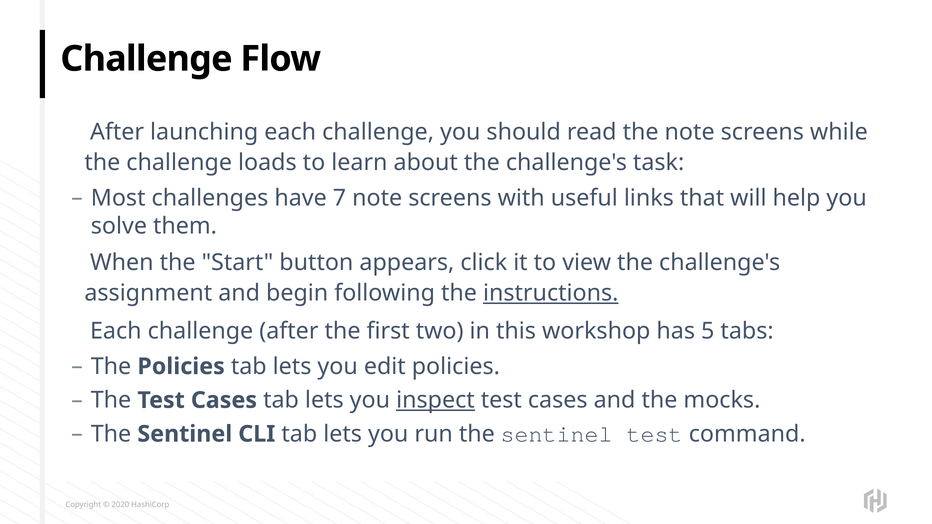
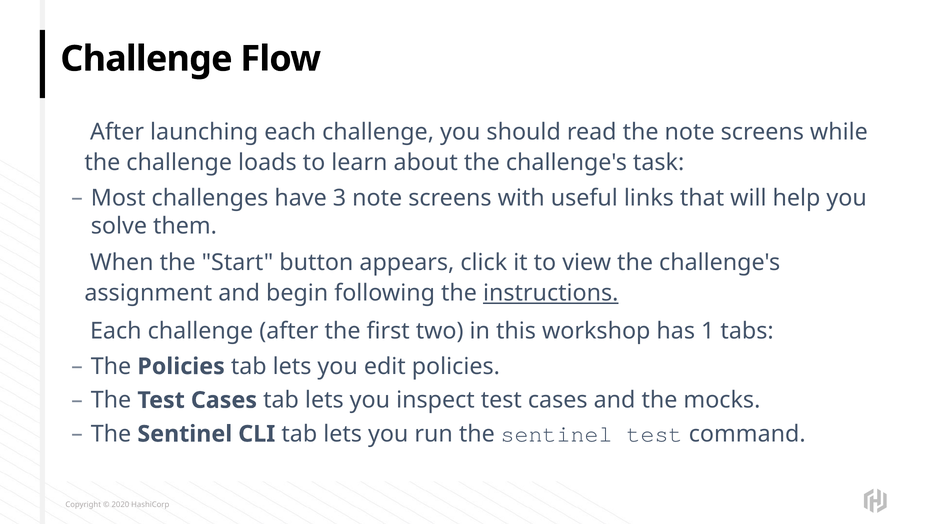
7: 7 -> 3 (340, 198)
5: 5 -> 1 (708, 331)
inspect underline: present -> none (435, 400)
